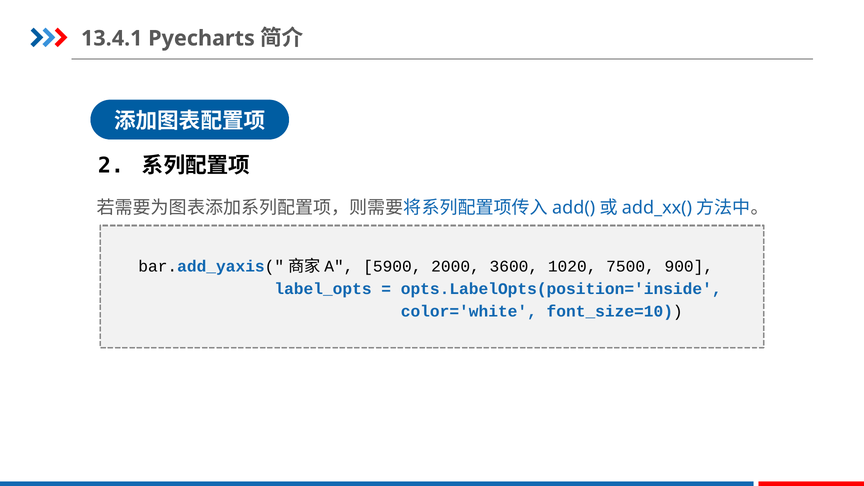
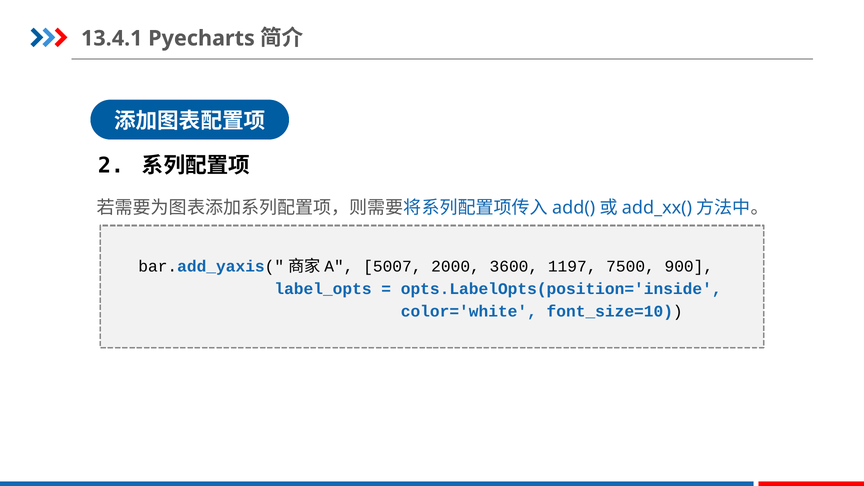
5900: 5900 -> 5007 (392, 267)
1020: 1020 -> 1197 (572, 267)
